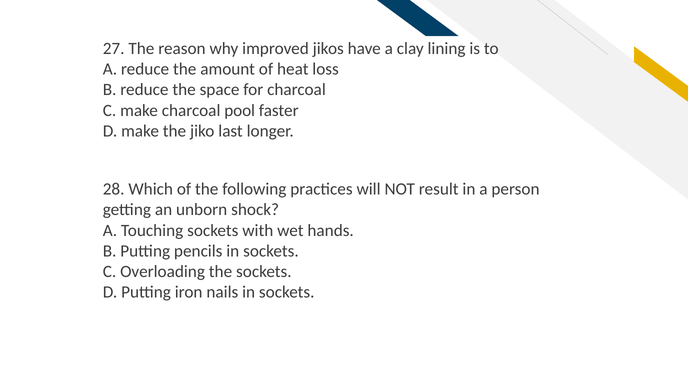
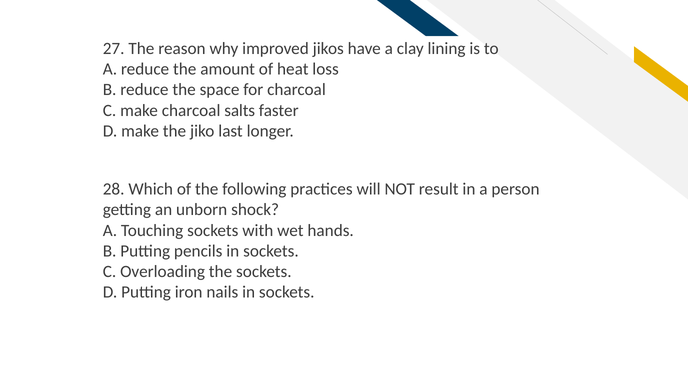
pool: pool -> salts (240, 110)
